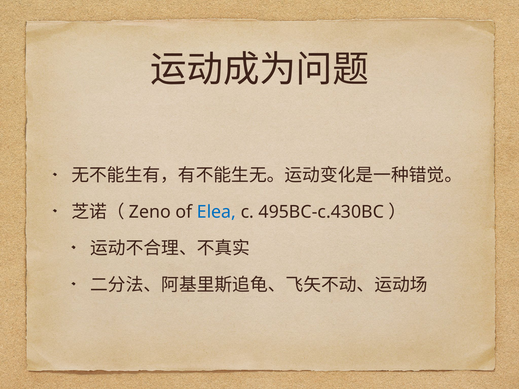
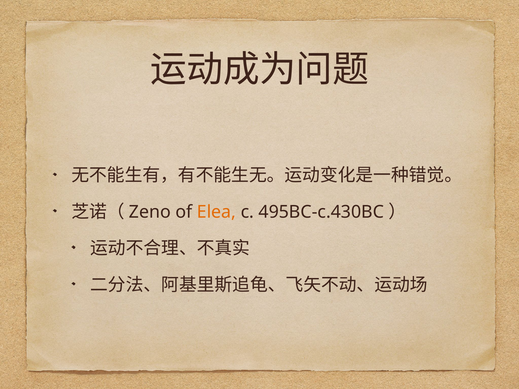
Elea colour: blue -> orange (216, 212)
